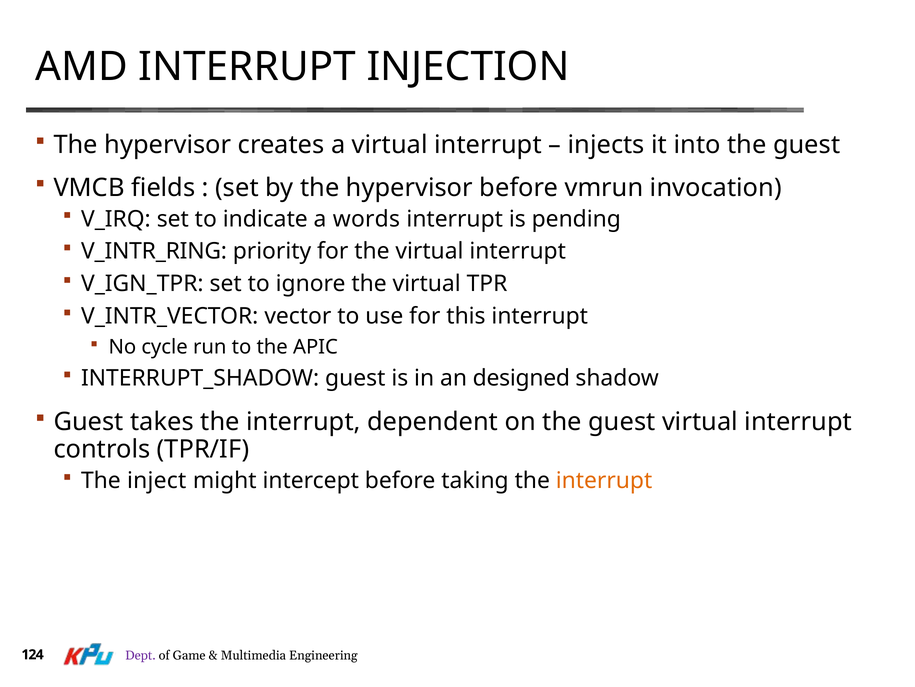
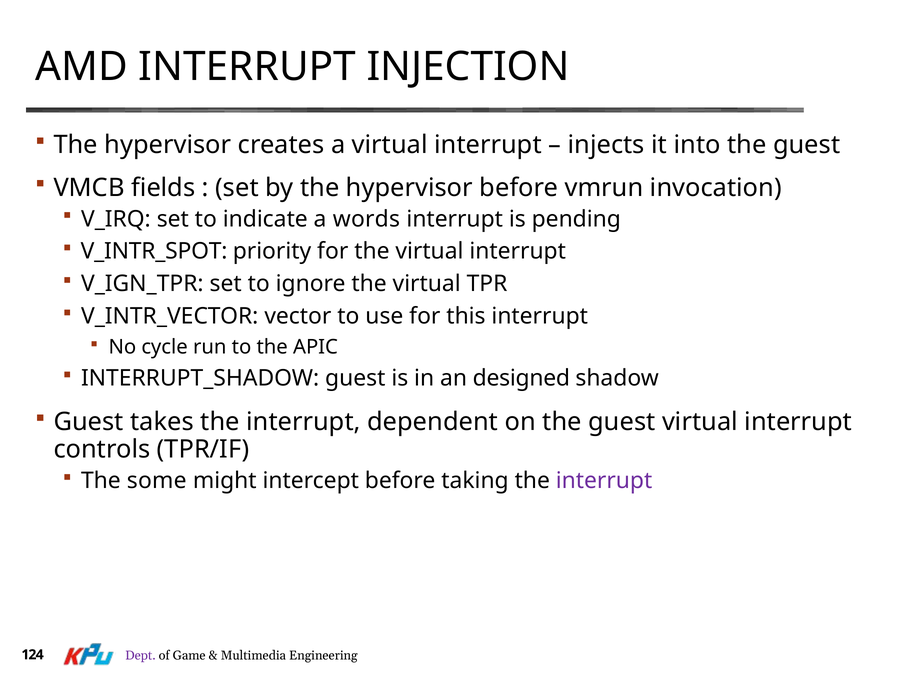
V_INTR_RING: V_INTR_RING -> V_INTR_SPOT (154, 251)
inject: inject -> some (157, 480)
interrupt colour: orange -> purple (604, 480)
